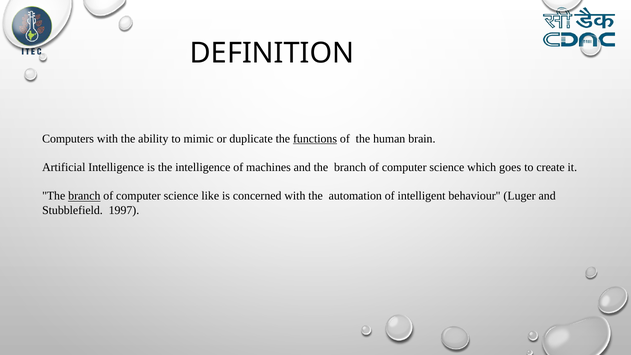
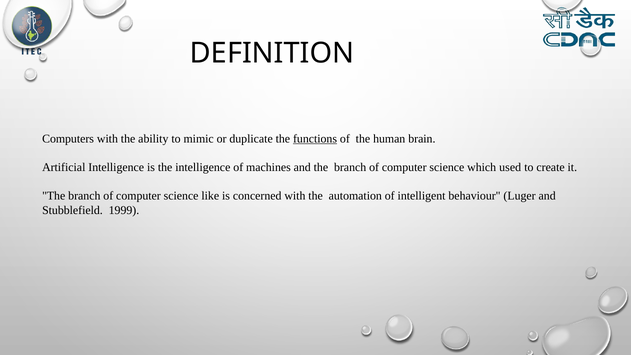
goes: goes -> used (510, 167)
branch underline: present -> none (84, 196)
1997: 1997 -> 1999 (124, 210)
